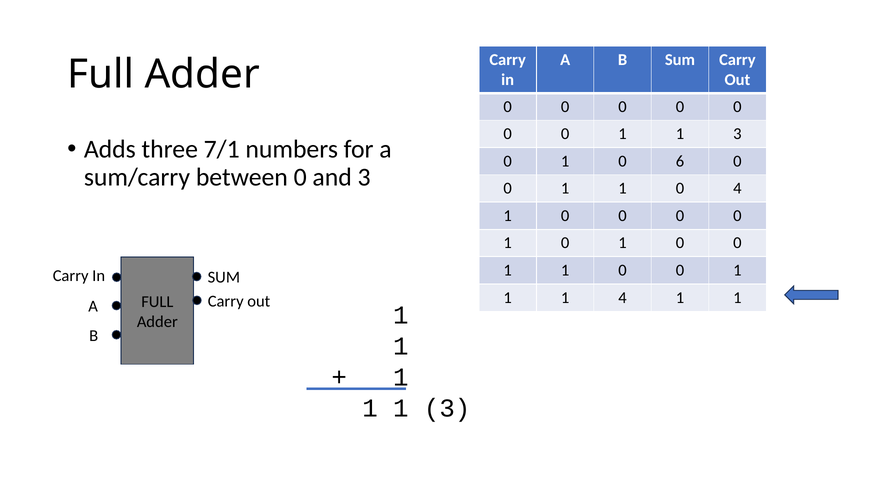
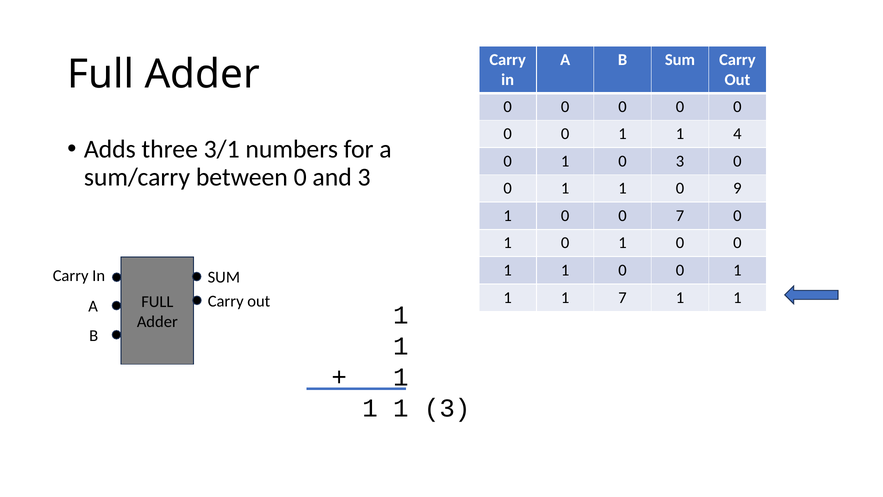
0 1 1 3: 3 -> 4 (737, 134)
7/1: 7/1 -> 3/1 (222, 149)
0 6: 6 -> 3 (680, 161)
0 4: 4 -> 9 (737, 188)
1 0 0 0: 0 -> 7 (680, 216)
1 4: 4 -> 7 (623, 297)
